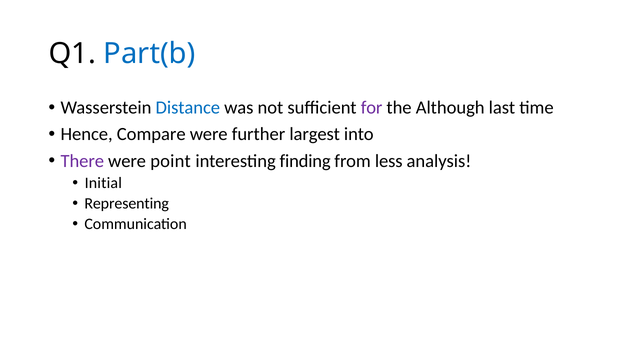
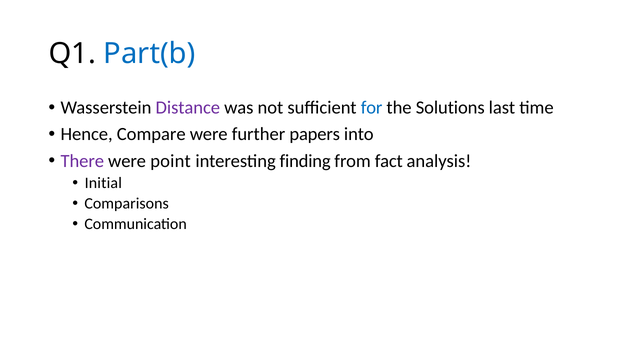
Distance colour: blue -> purple (188, 108)
for colour: purple -> blue (372, 108)
Although: Although -> Solutions (450, 108)
largest: largest -> papers (315, 134)
less: less -> fact (389, 161)
Representing: Representing -> Comparisons (127, 204)
